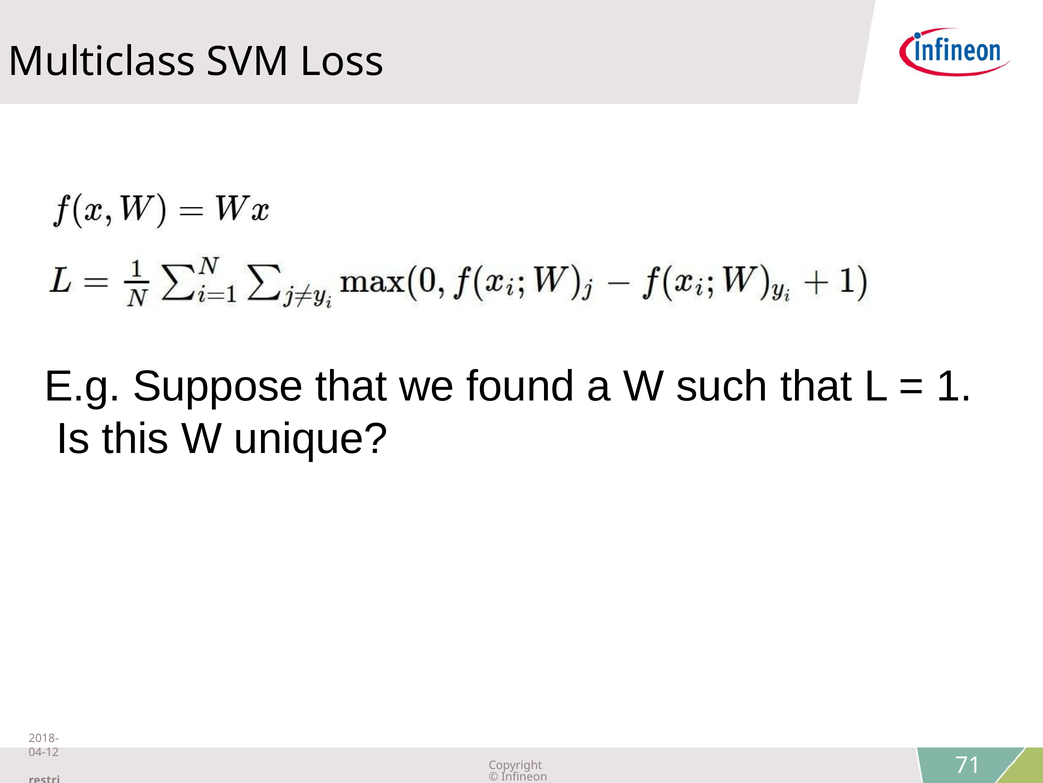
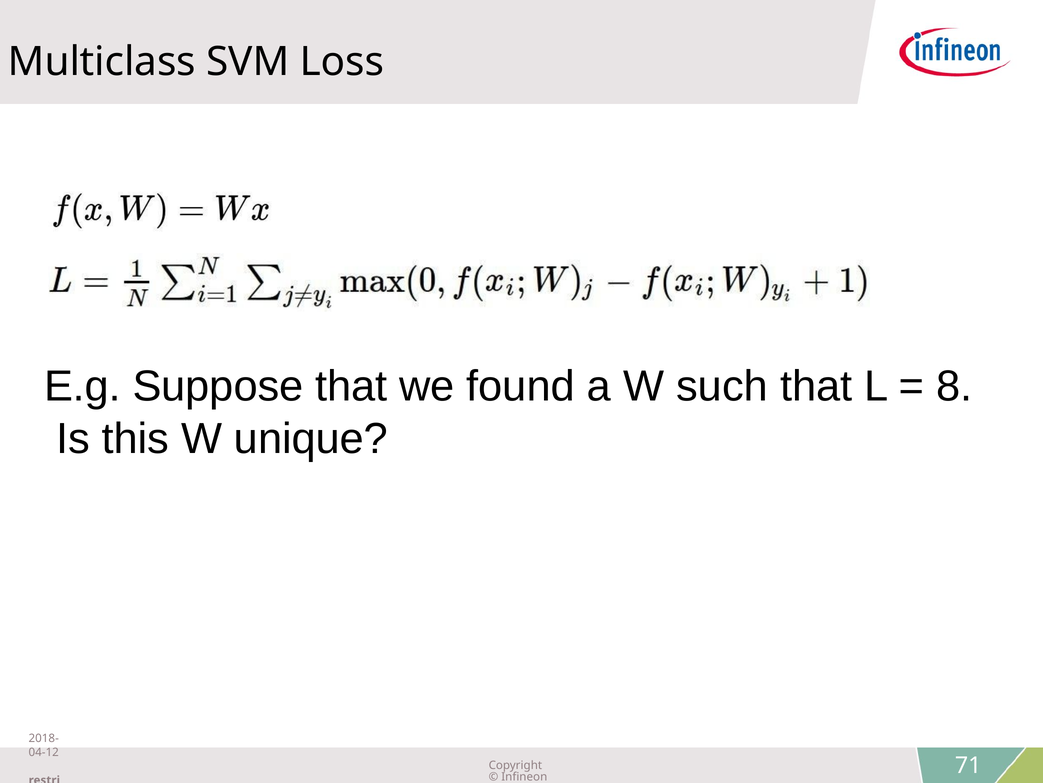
1: 1 -> 8 (954, 386)
